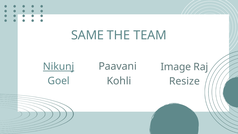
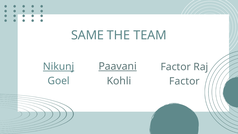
Paavani underline: none -> present (118, 66)
Image: Image -> Factor (176, 67)
Resize: Resize -> Factor (184, 81)
